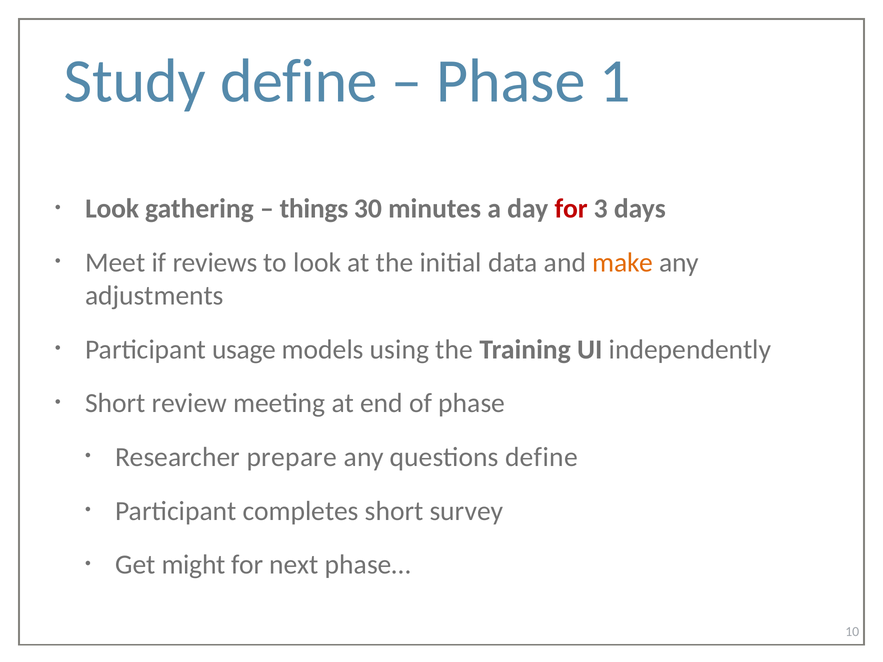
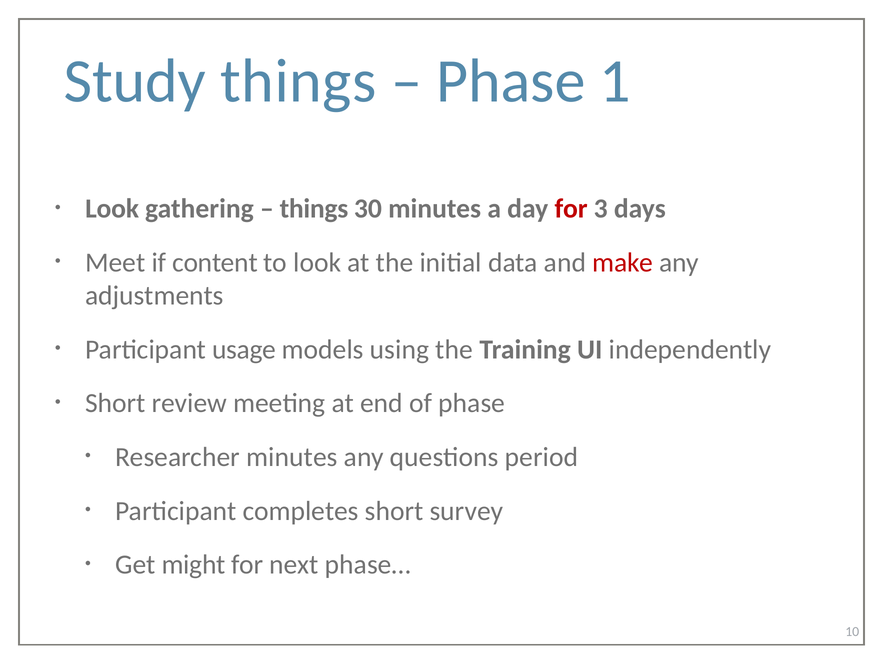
Study define: define -> things (298, 82)
reviews: reviews -> content (215, 263)
make colour: orange -> red (623, 263)
Researcher prepare: prepare -> minutes (292, 457)
questions define: define -> period (542, 457)
